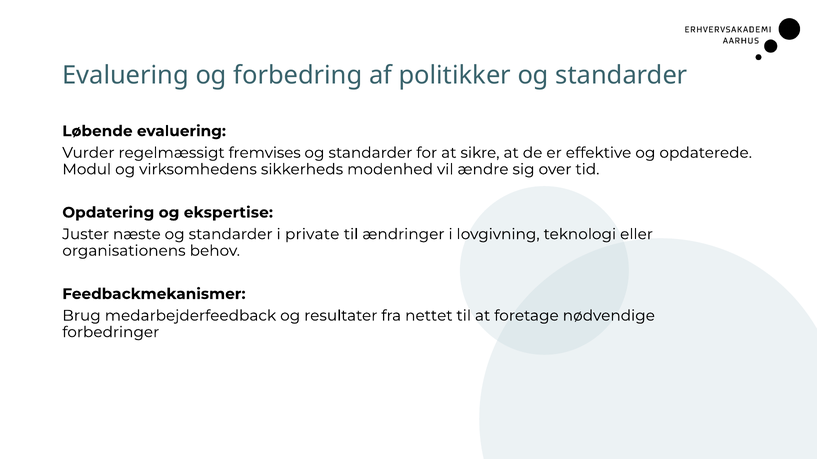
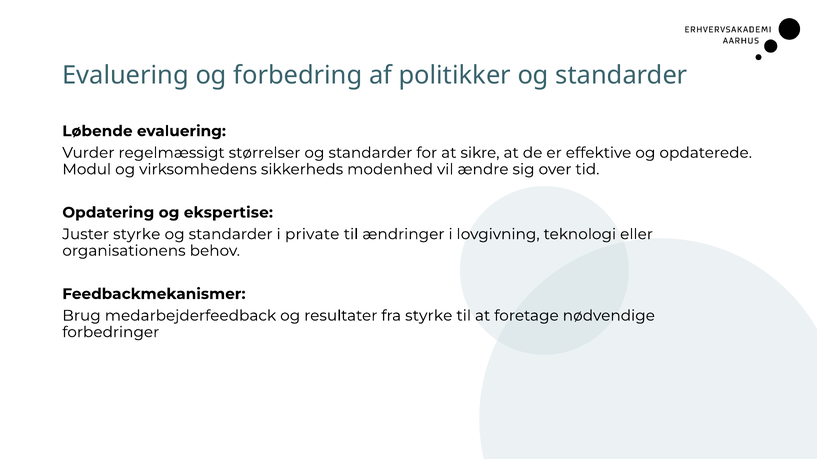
fremvises: fremvises -> størrelser (265, 153)
Juster næste: næste -> styrke (137, 234)
fra nettet: nettet -> styrke (429, 316)
